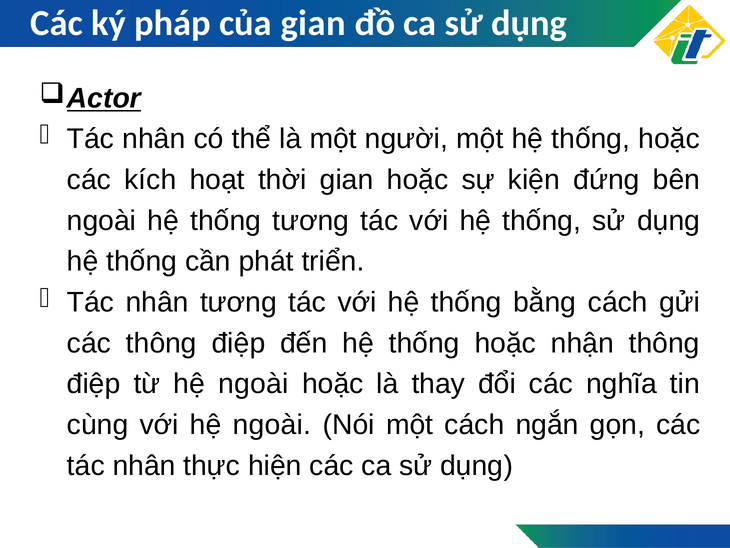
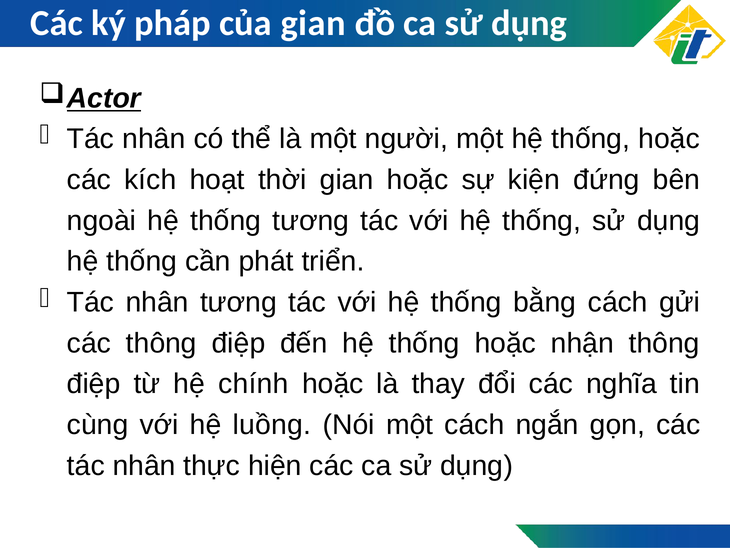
từ hệ ngoài: ngoài -> chính (253, 384)
với hệ ngoài: ngoài -> luồng (272, 424)
